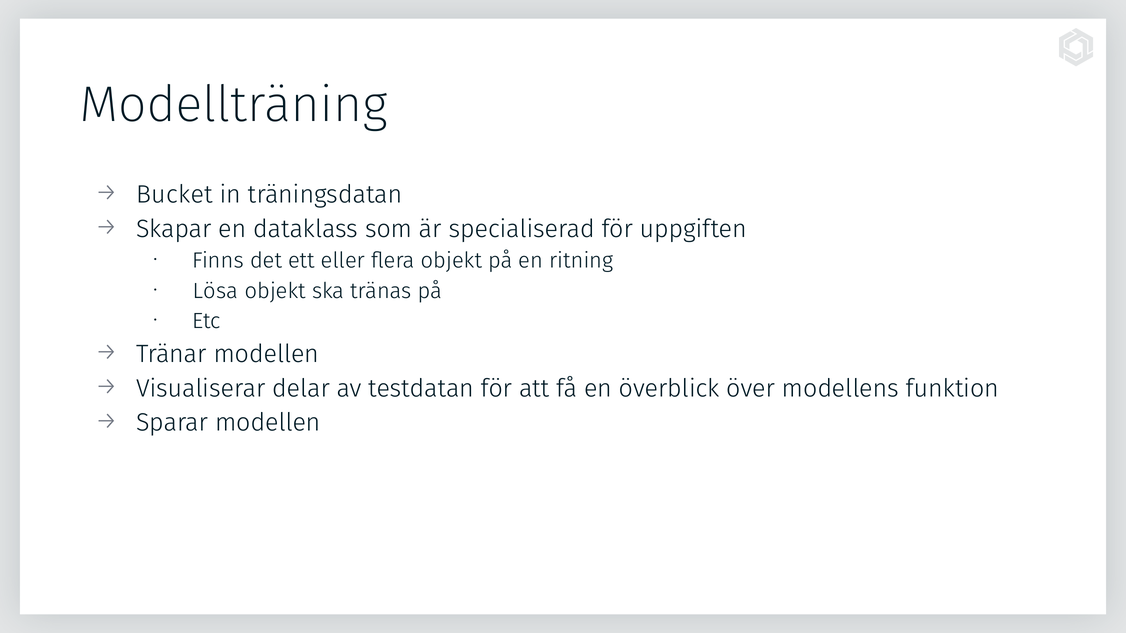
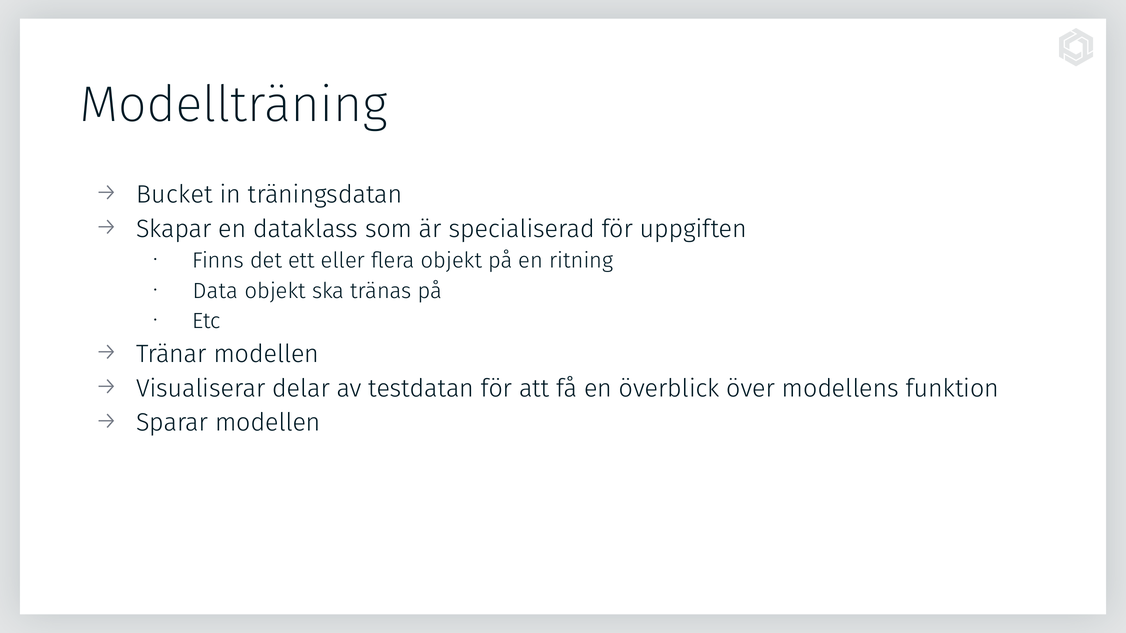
Lösa: Lösa -> Data (215, 291)
